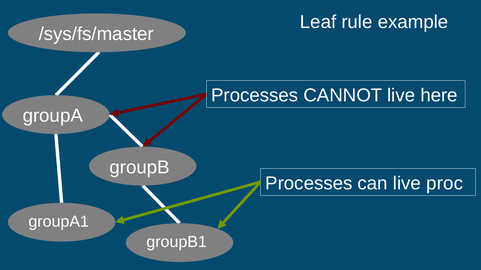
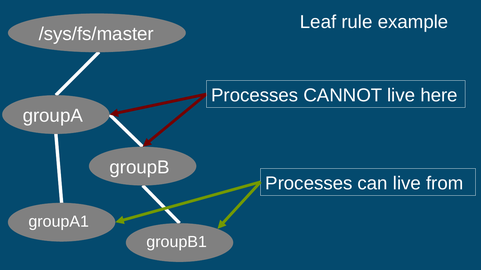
proc: proc -> from (445, 184)
